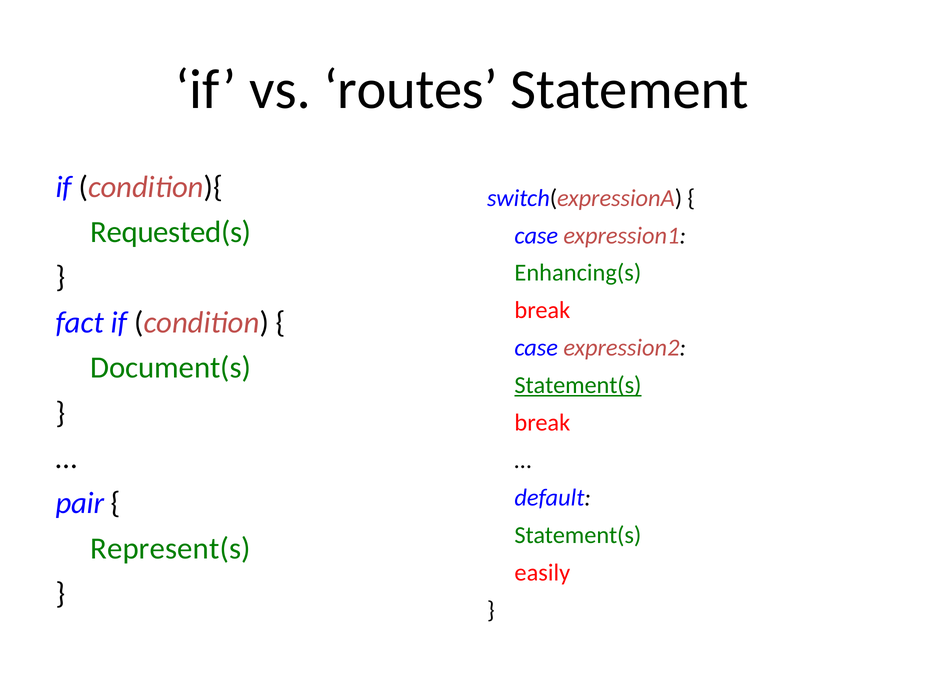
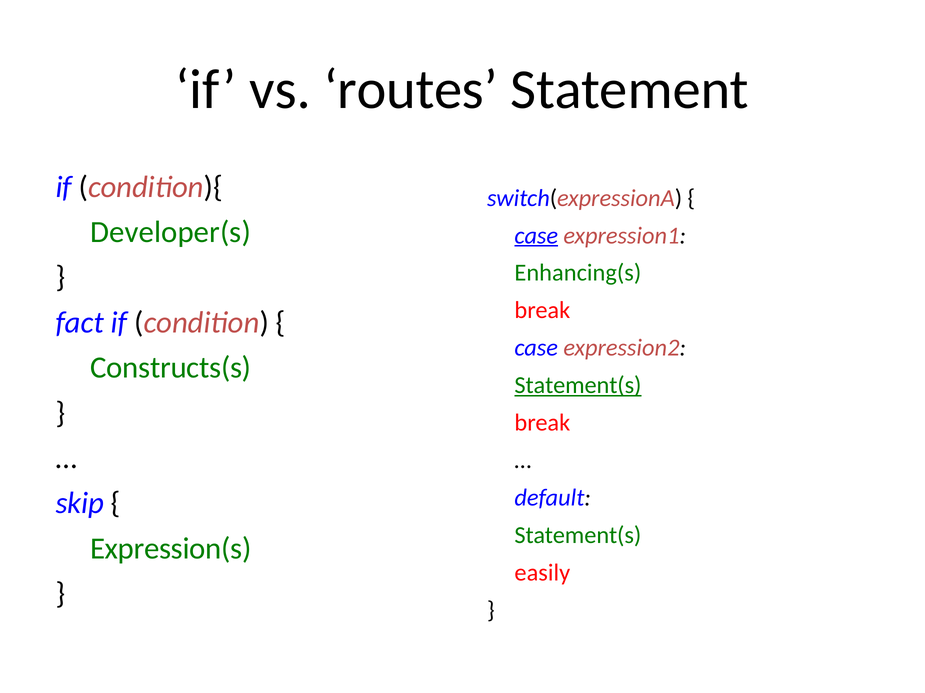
Requested(s: Requested(s -> Developer(s (171, 232)
case underline: none -> present (536, 236)
Document(s: Document(s -> Constructs(s (171, 368)
pair: pair -> skip (80, 504)
Represent(s: Represent(s -> Expression(s (171, 549)
